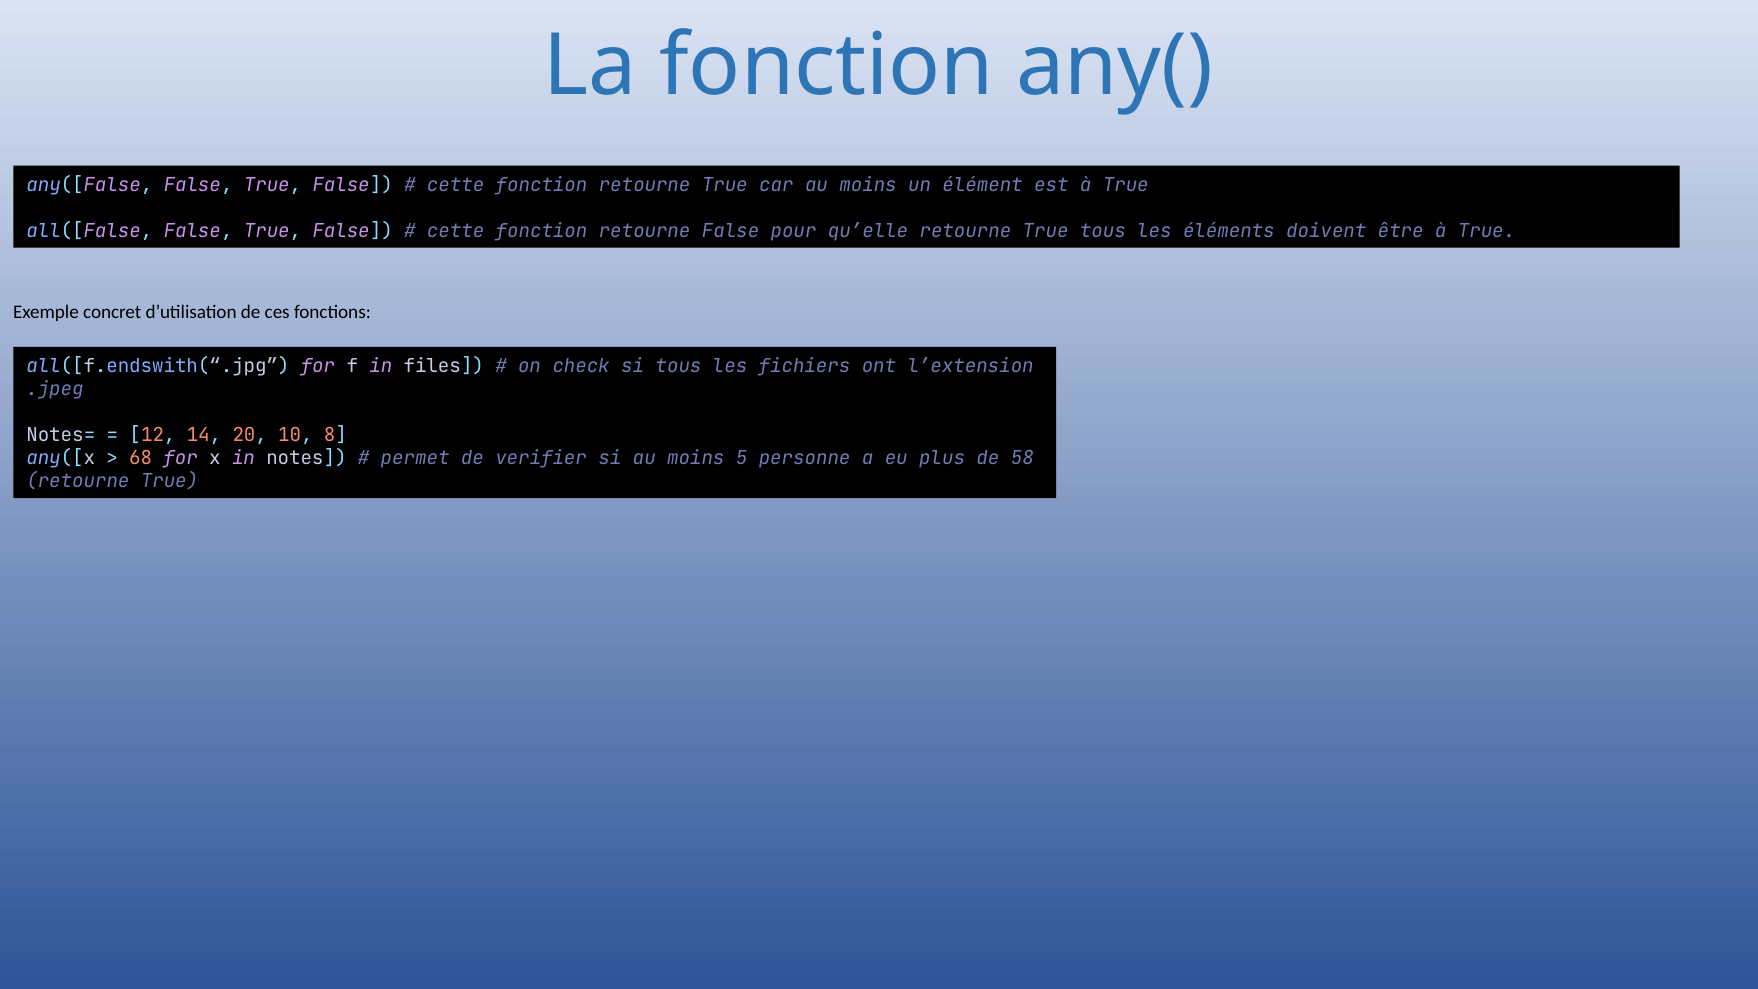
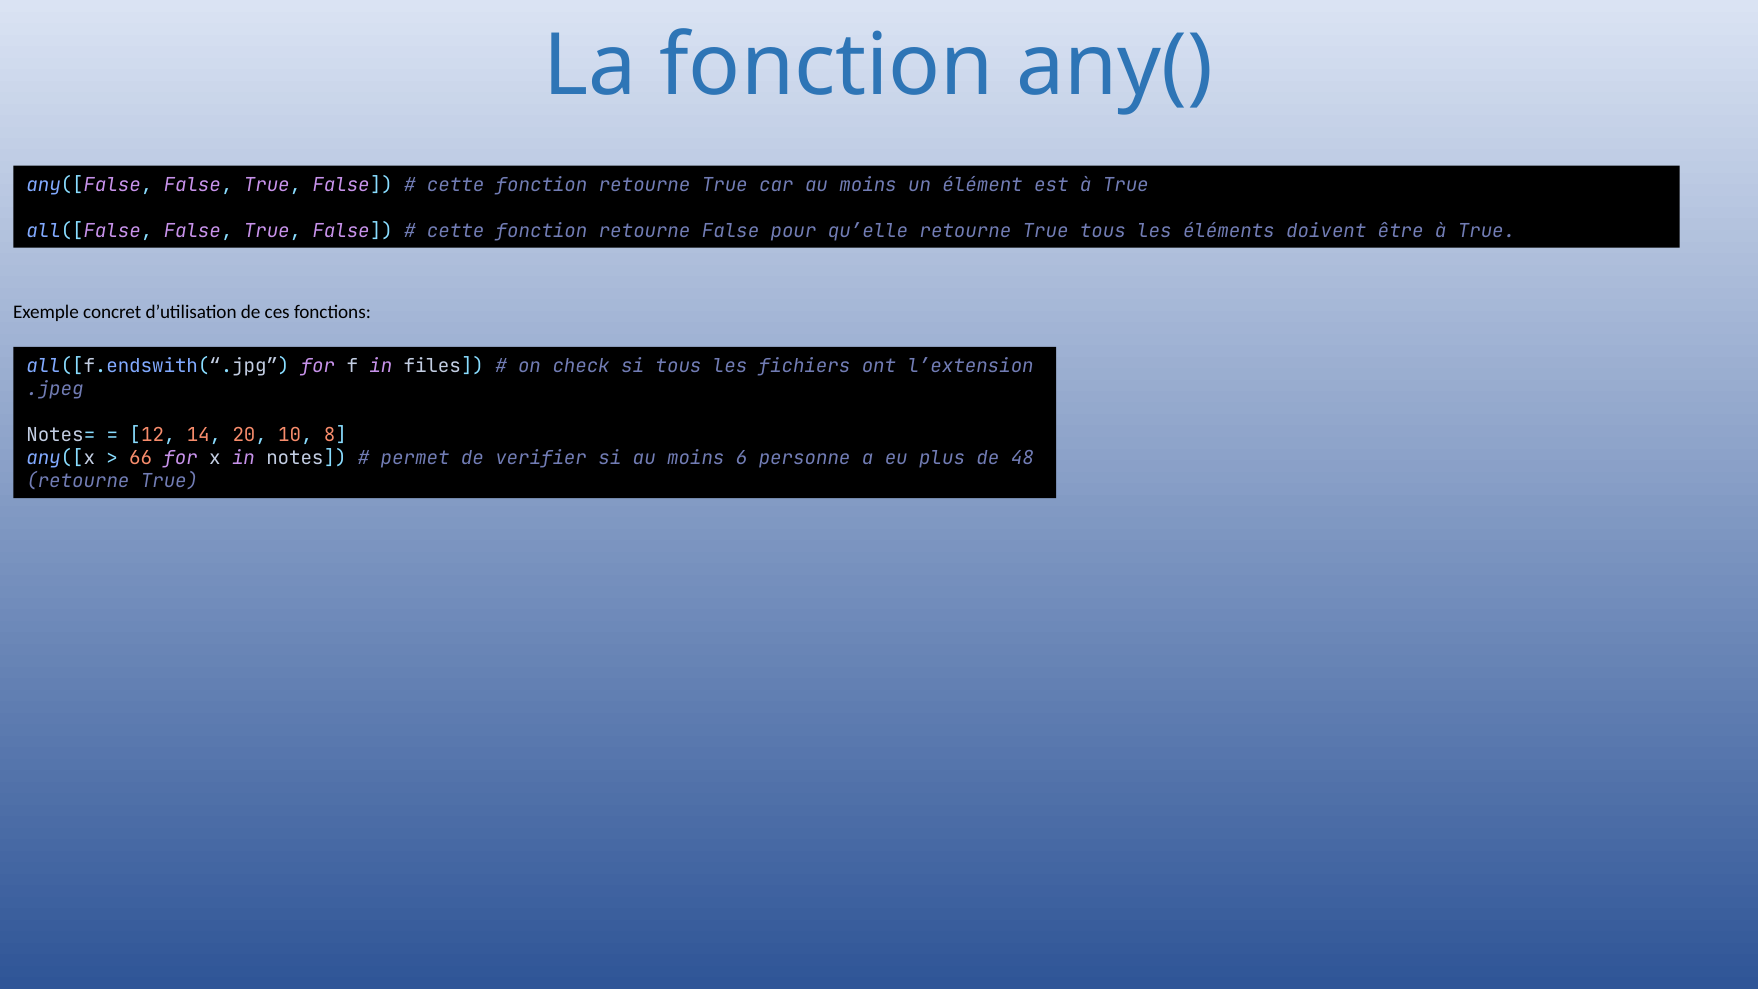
68: 68 -> 66 (141, 458)
5: 5 -> 6 (742, 458)
58: 58 -> 48 (1022, 458)
